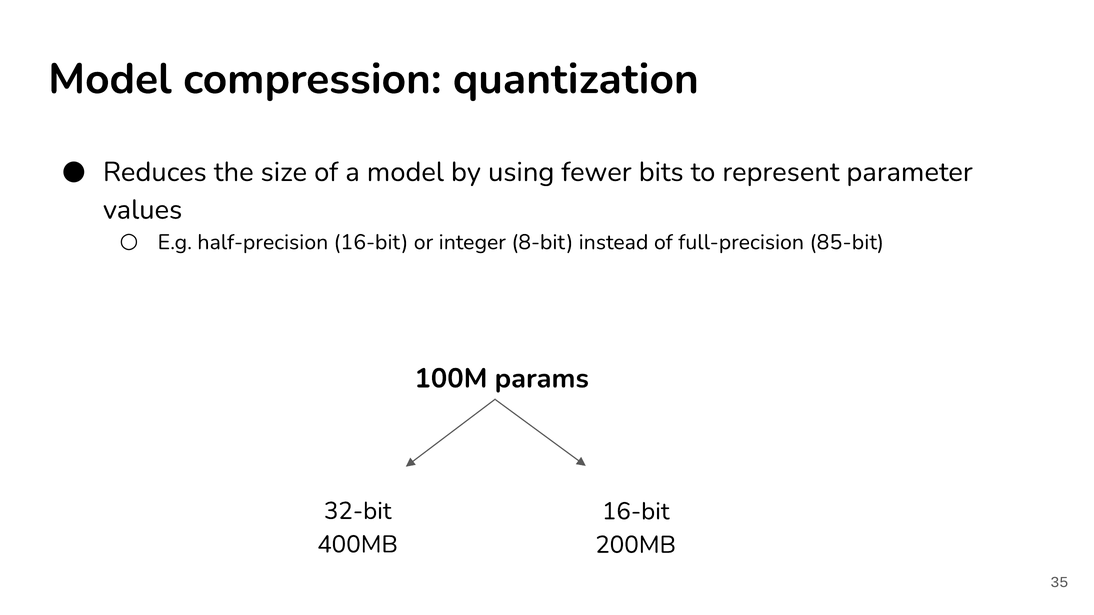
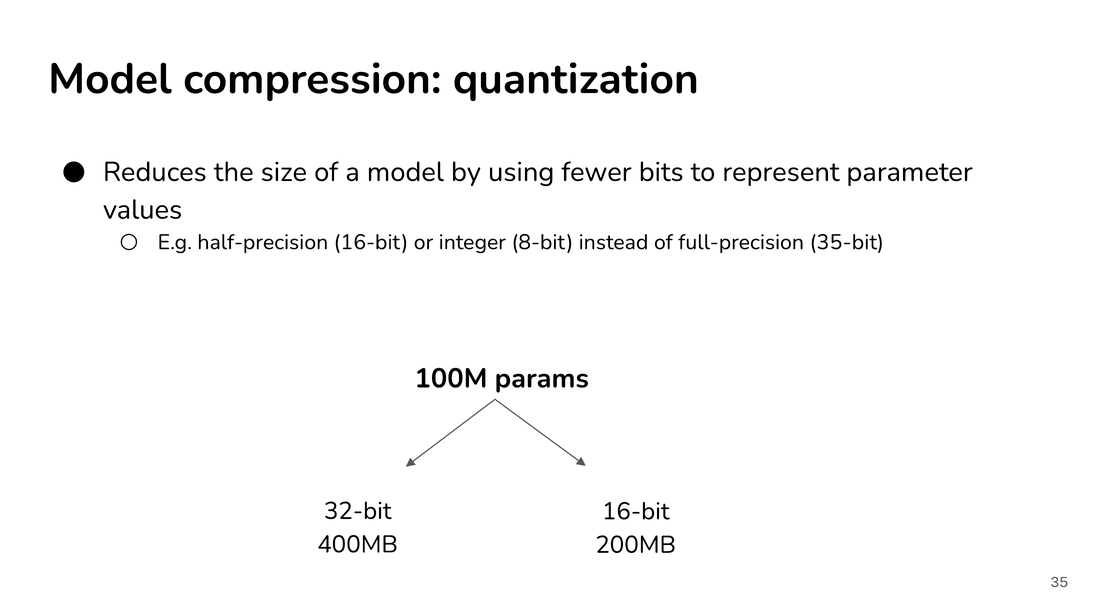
85-bit: 85-bit -> 35-bit (847, 242)
